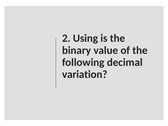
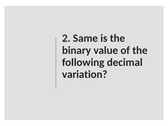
Using: Using -> Same (85, 38)
